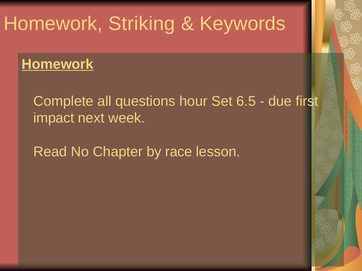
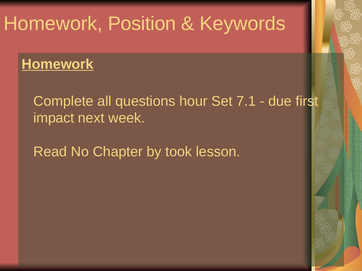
Striking: Striking -> Position (142, 24)
6.5: 6.5 -> 7.1 (246, 101)
race: race -> took (179, 152)
